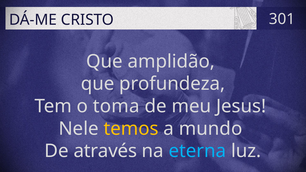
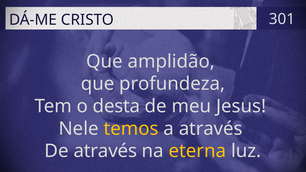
toma: toma -> desta (116, 106)
a mundo: mundo -> através (211, 129)
eterna colour: light blue -> yellow (197, 151)
